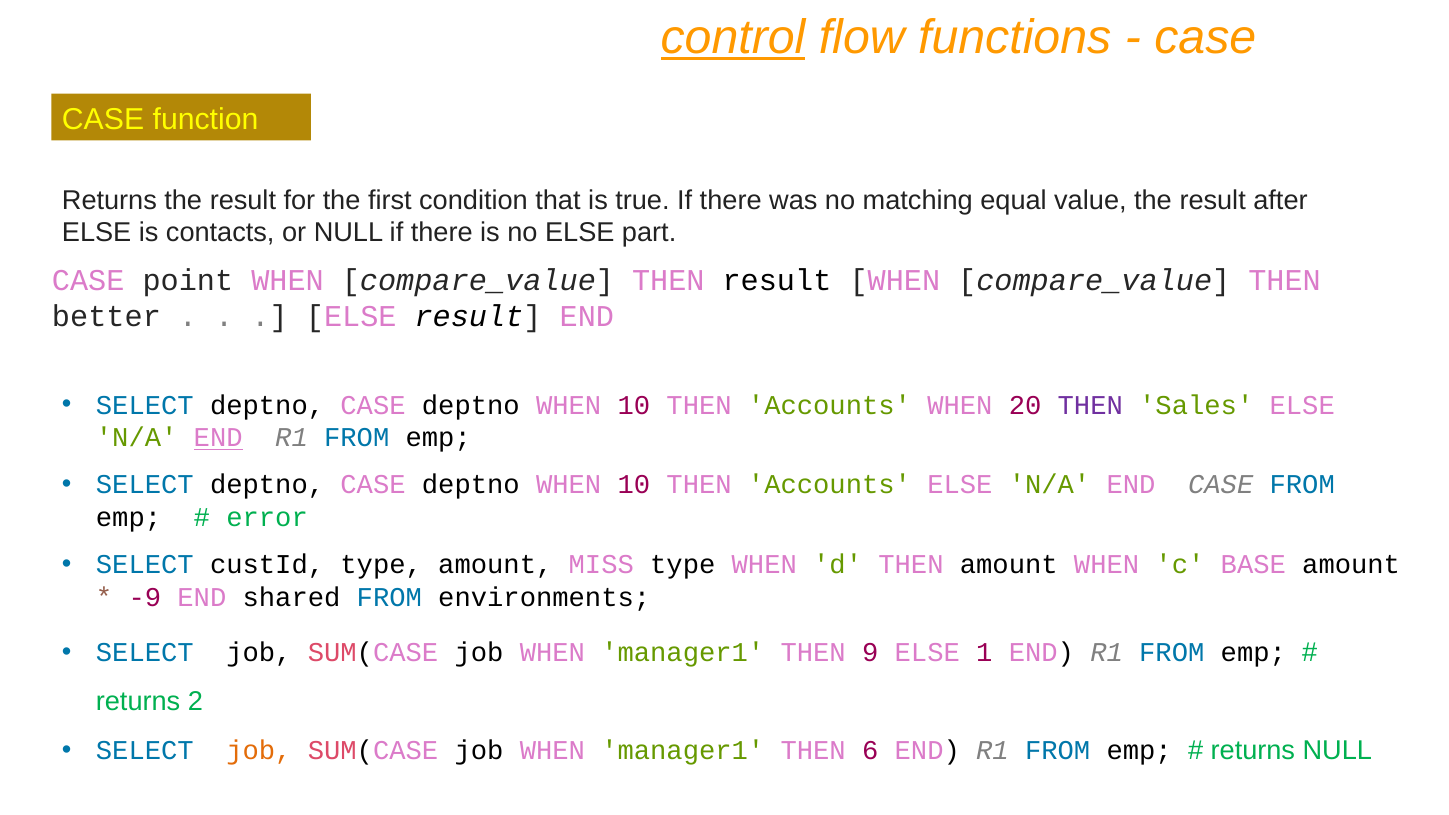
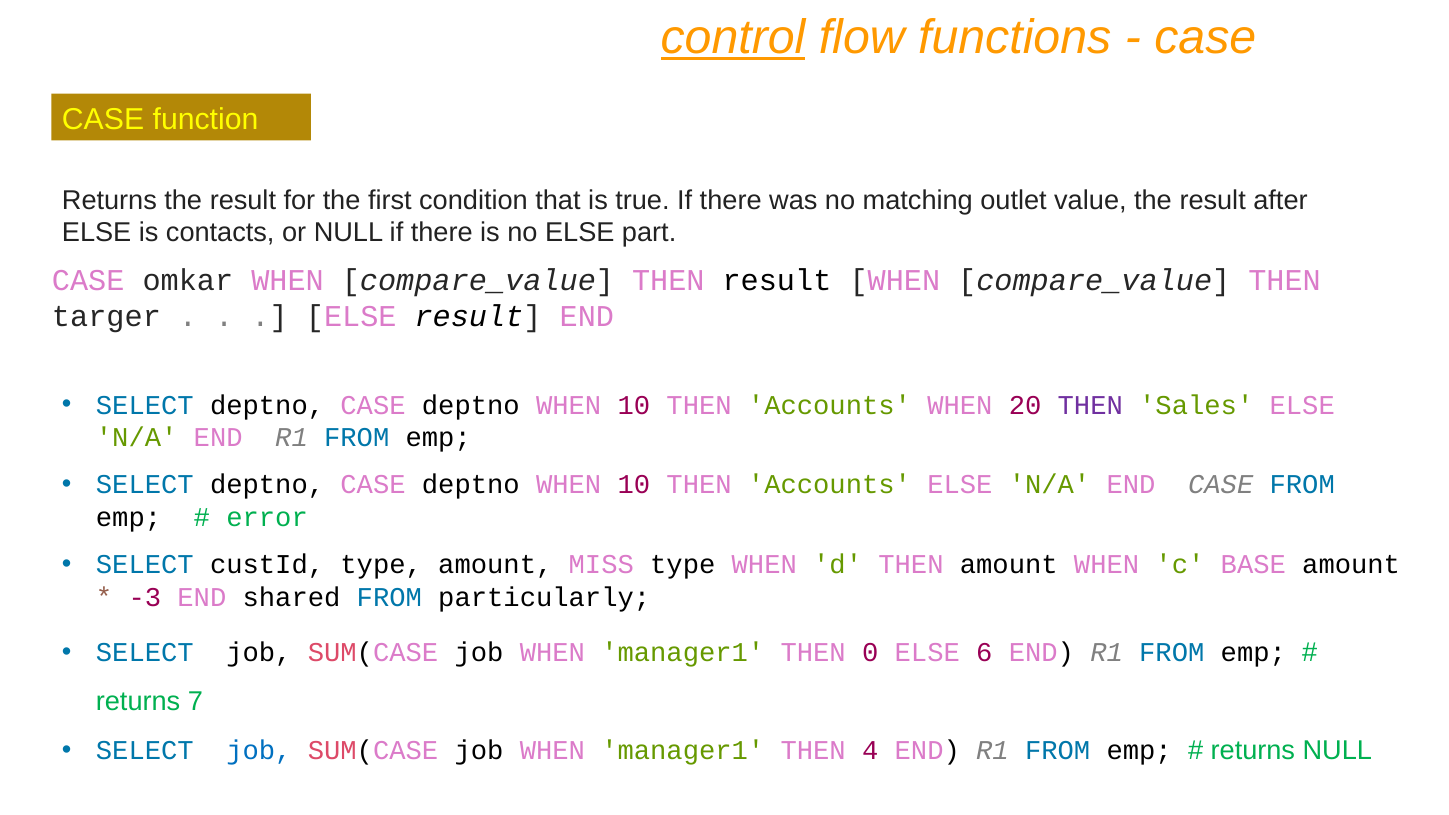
equal: equal -> outlet (1014, 200)
point: point -> omkar (188, 281)
better: better -> targer (106, 317)
END underline: present -> none (218, 438)
-9: -9 -> -3 (145, 597)
environments: environments -> particularly (544, 597)
9: 9 -> 0 (870, 653)
1: 1 -> 6 (984, 653)
2: 2 -> 7 (195, 702)
job colour: orange -> blue (259, 751)
6: 6 -> 4 (870, 751)
